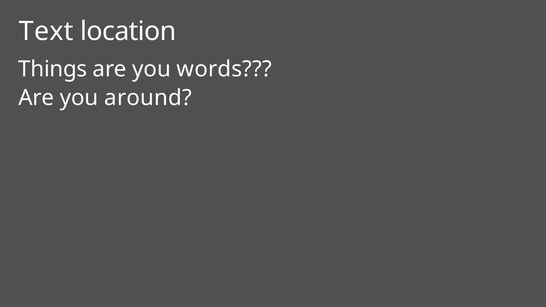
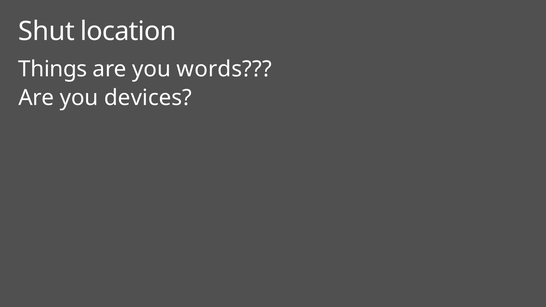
Text: Text -> Shut (47, 31)
around: around -> devices (148, 98)
